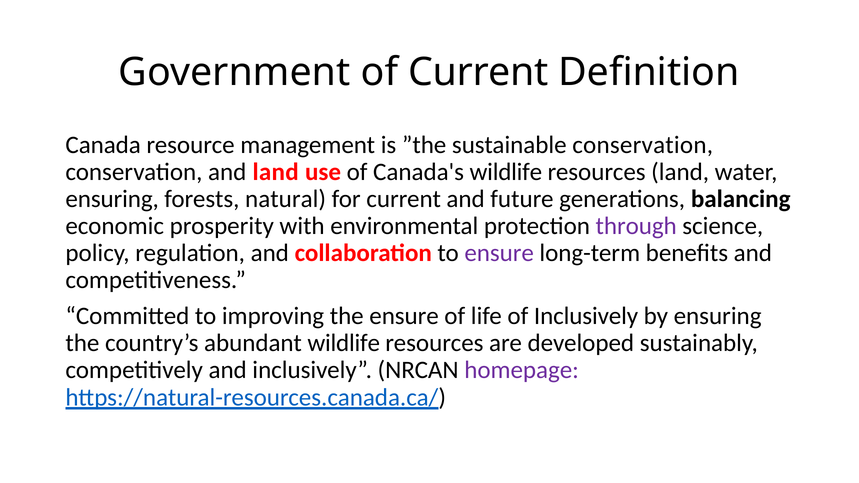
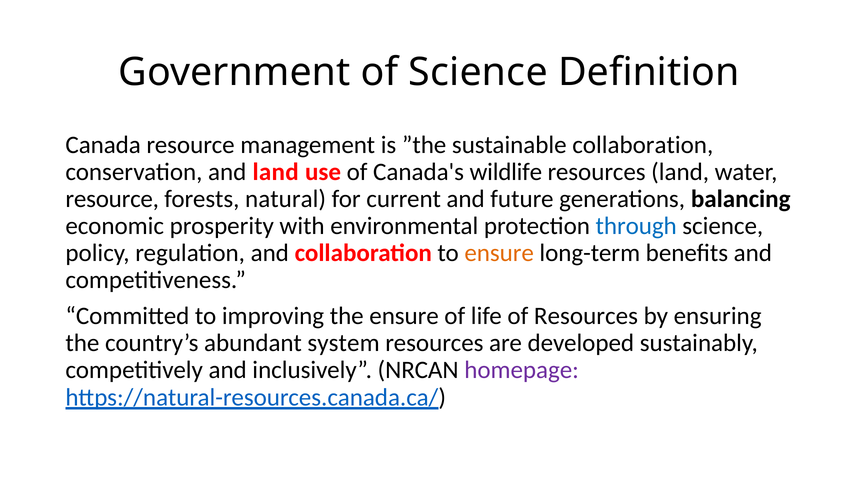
of Current: Current -> Science (478, 72)
sustainable conservation: conservation -> collaboration (643, 145)
ensuring: ensuring -> resource (112, 199)
through colour: purple -> blue (636, 226)
ensure colour: purple -> orange (499, 253)
of Inclusively: Inclusively -> Resources (586, 316)
abundant wildlife: wildlife -> system (344, 343)
